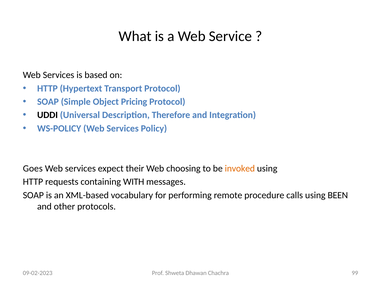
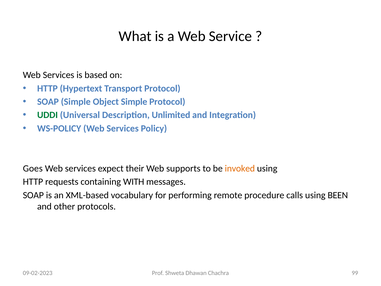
Object Pricing: Pricing -> Simple (134, 102)
UDDI colour: black -> green (48, 115)
Therefore: Therefore -> Unlimited (171, 115)
choosing: choosing -> supports (183, 168)
